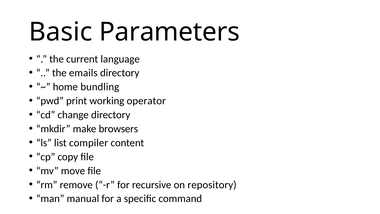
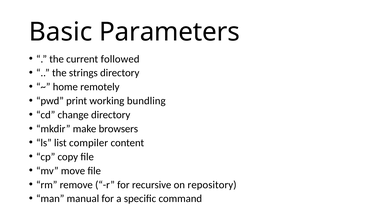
language: language -> followed (120, 59)
emails: emails -> strings (83, 73)
bundling: bundling -> remotely (100, 87)
operator: operator -> bundling (146, 101)
